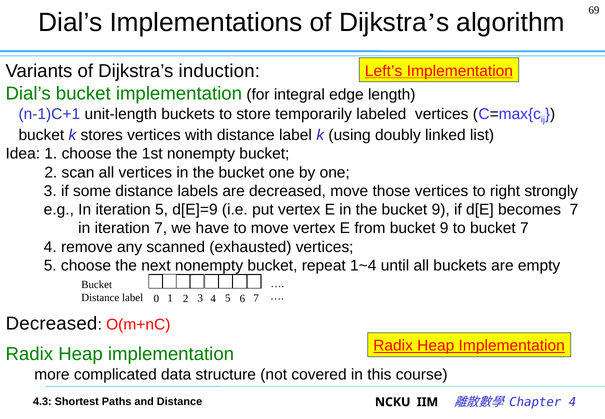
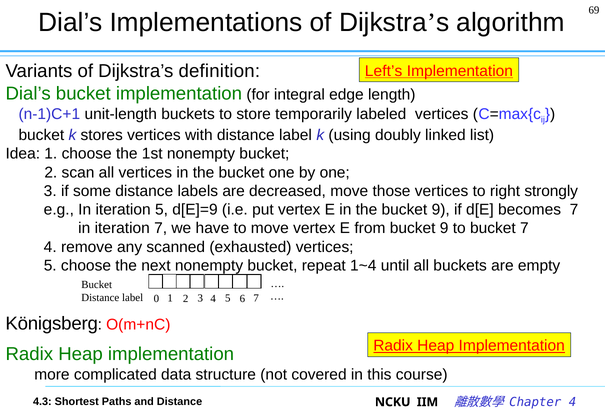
induction: induction -> definition (219, 71)
Decreased: Decreased -> Königsberg (52, 323)
